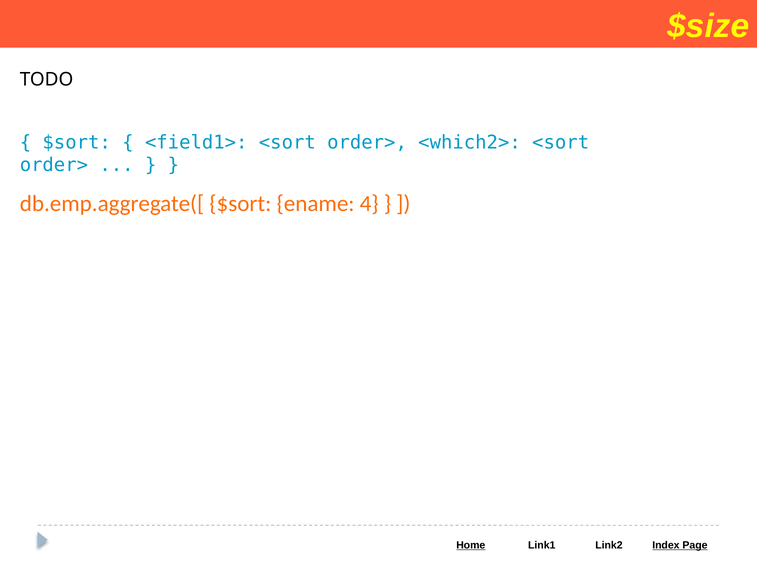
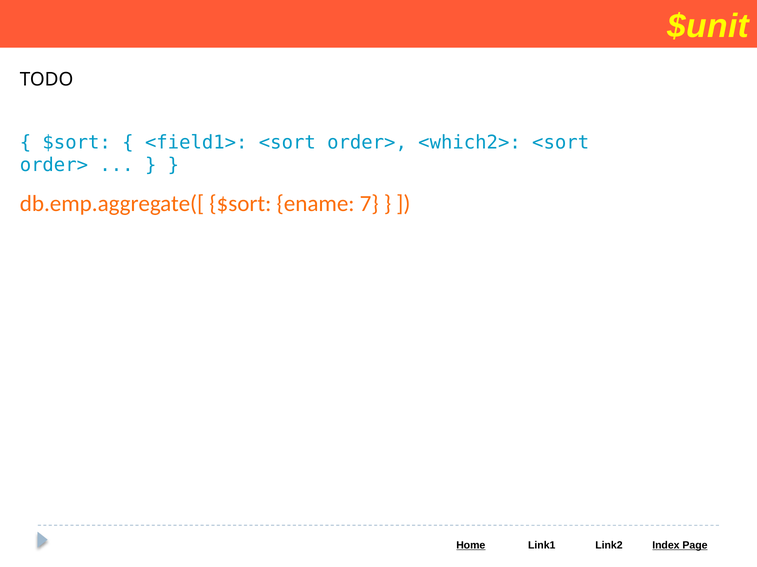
$size: $size -> $unit (708, 26)
4: 4 -> 7 (369, 204)
